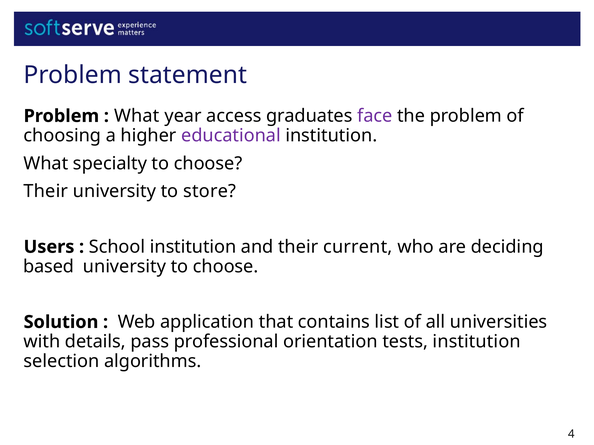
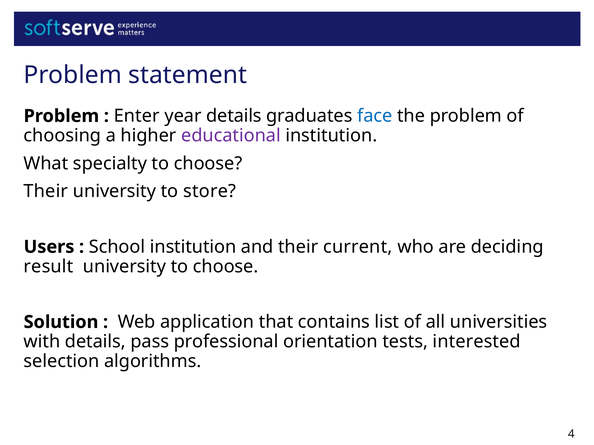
What: What -> Enter (137, 116)
year access: access -> details (234, 116)
face colour: purple -> blue (375, 116)
based: based -> result (48, 267)
tests institution: institution -> interested (477, 342)
